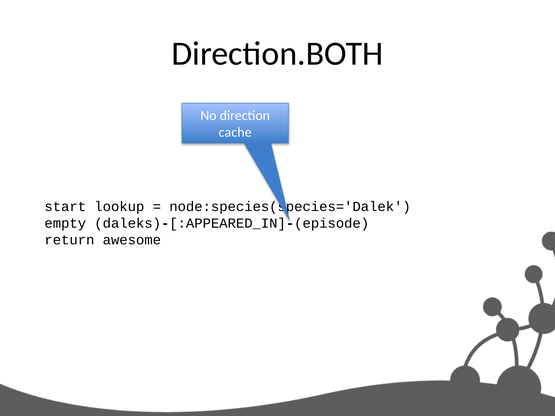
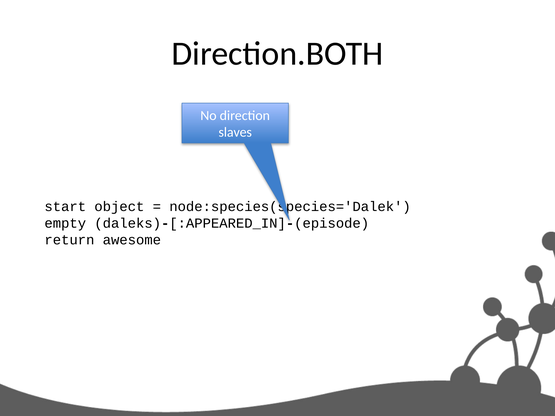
cache: cache -> slaves (235, 132)
lookup: lookup -> object (119, 207)
